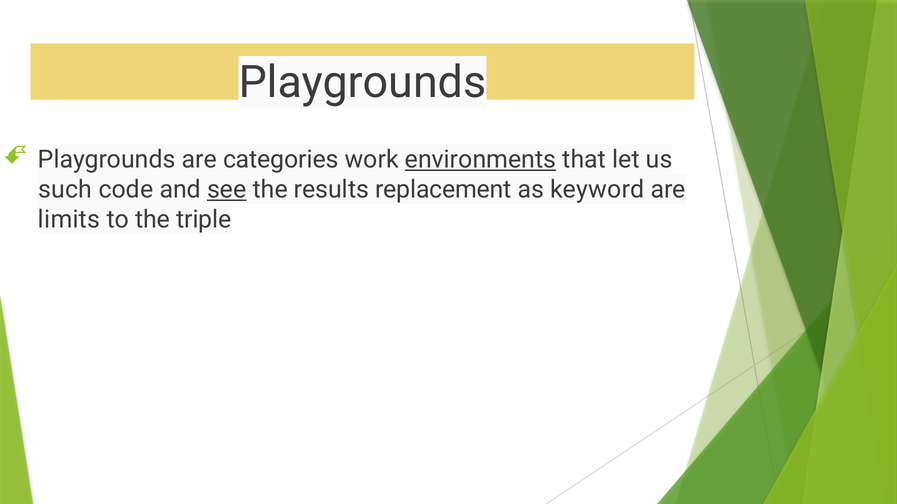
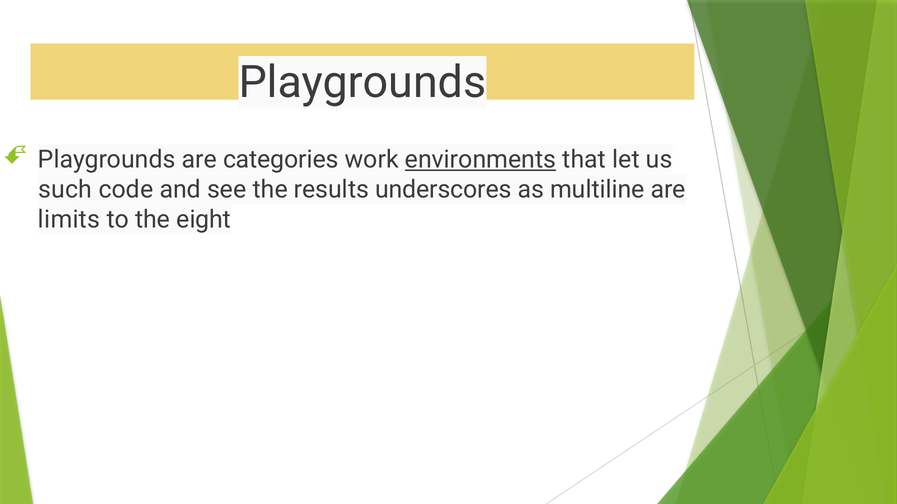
see underline: present -> none (227, 190)
replacement: replacement -> underscores (443, 190)
keyword: keyword -> multiline (597, 190)
triple: triple -> eight (204, 220)
